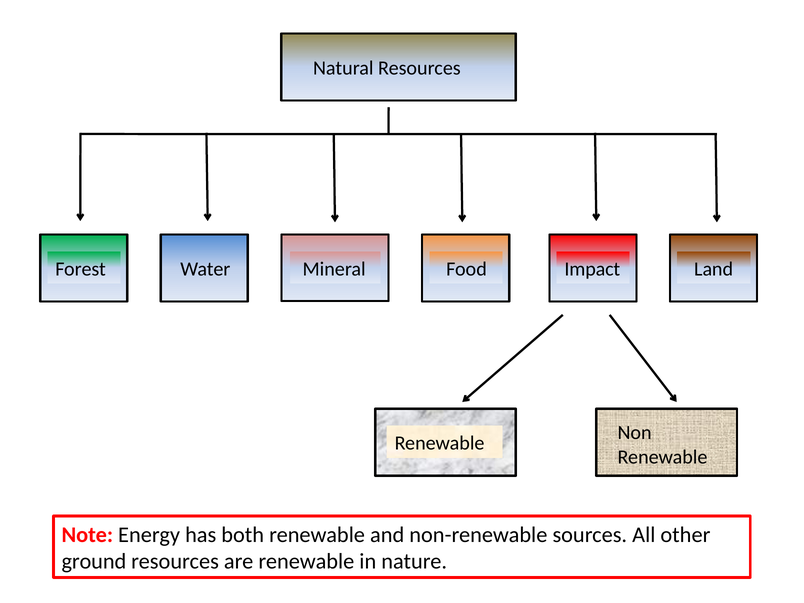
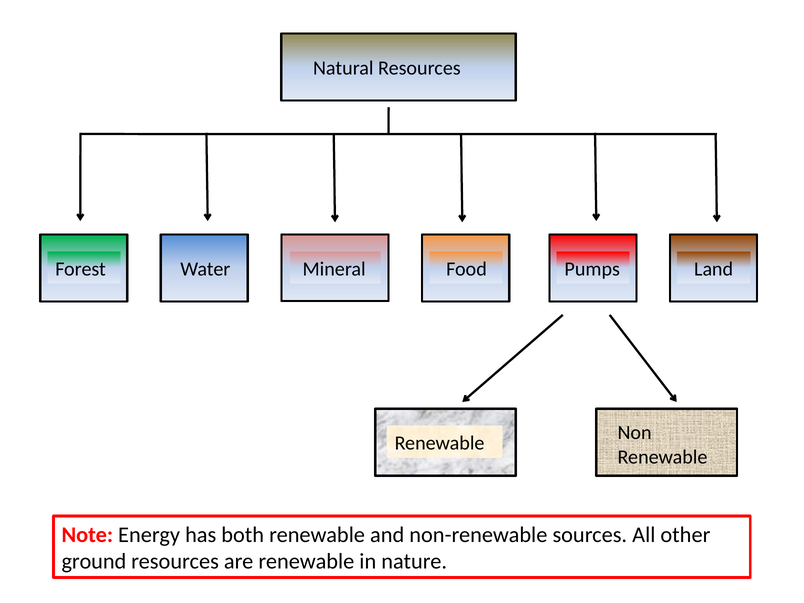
Impact: Impact -> Pumps (592, 269)
